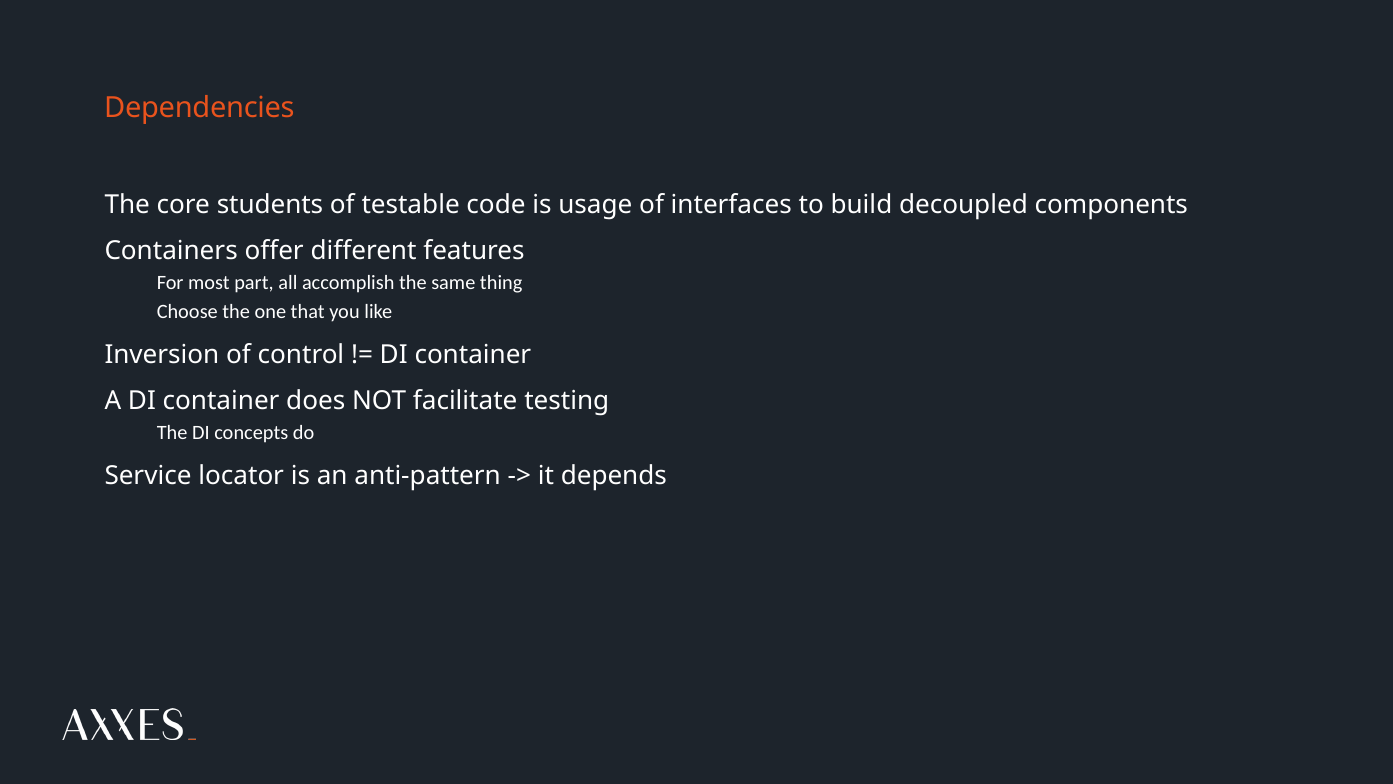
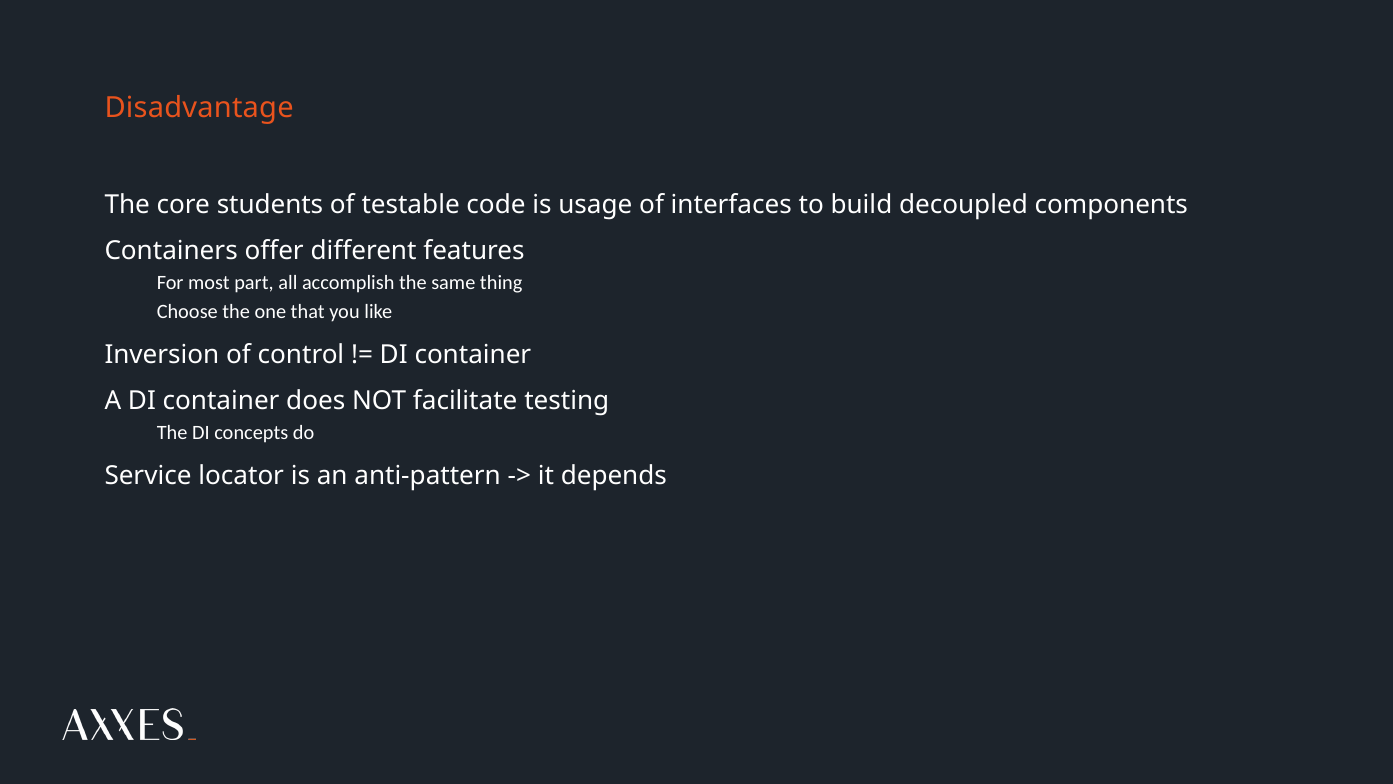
Dependencies: Dependencies -> Disadvantage (199, 108)
